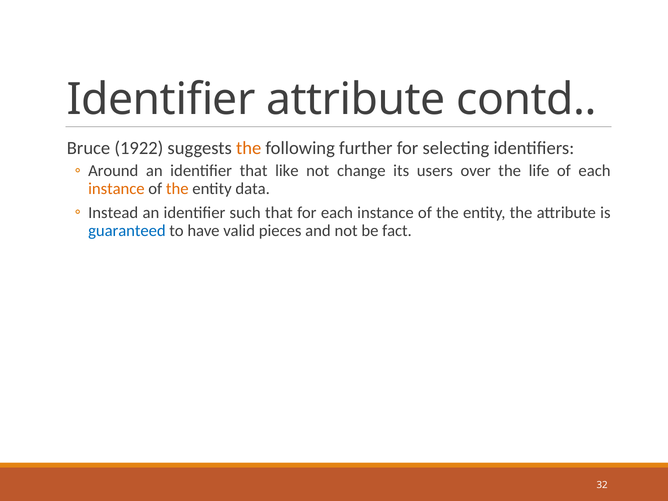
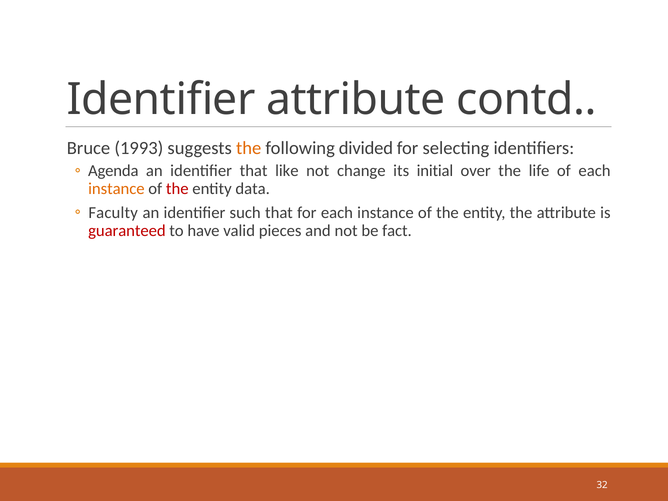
1922: 1922 -> 1993 (139, 148)
further: further -> divided (366, 148)
Around: Around -> Agenda (113, 171)
users: users -> initial (435, 171)
the colour: orange -> red (177, 189)
Instead: Instead -> Faculty (113, 213)
guaranteed colour: blue -> red (127, 231)
